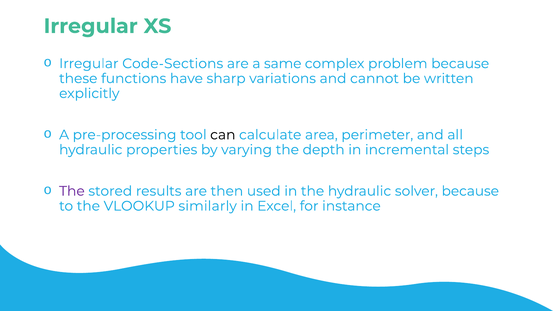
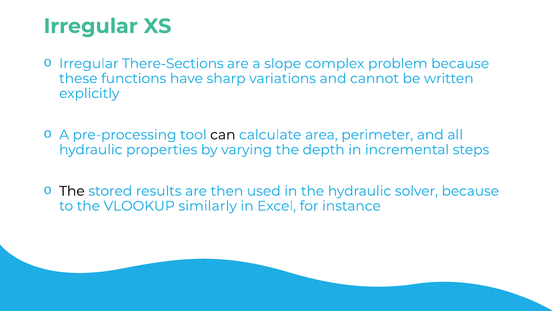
Code-Sections: Code-Sections -> There-Sections (173, 64)
same: same -> slope (283, 64)
The colour: purple -> black (72, 191)
